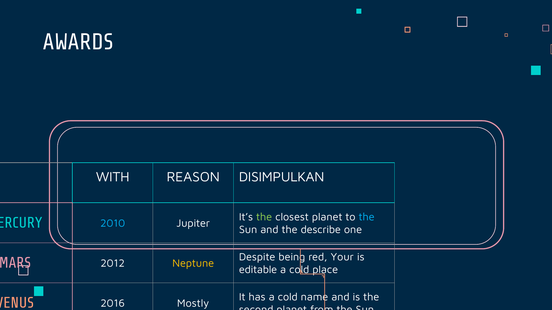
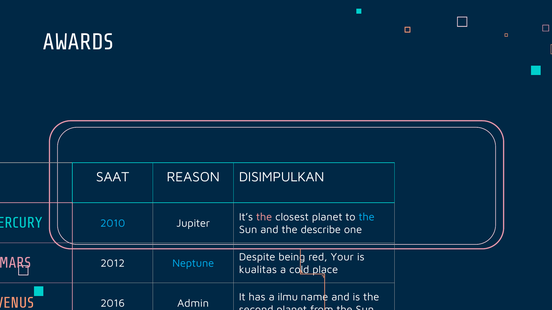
WITH: WITH -> SAAT (113, 177)
the colour: light green -> pink (264, 217)
Neptune colour: yellow -> light blue (193, 264)
editable: editable -> kualitas (258, 270)
has a cold: cold -> ilmu (288, 298)
Mostly: Mostly -> Admin (193, 304)
